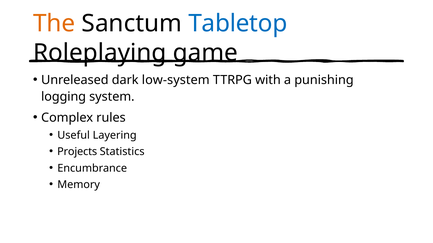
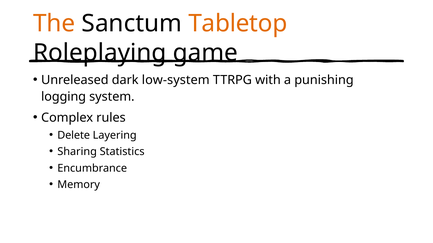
Tabletop colour: blue -> orange (238, 24)
Useful: Useful -> Delete (74, 135)
Projects: Projects -> Sharing (77, 152)
